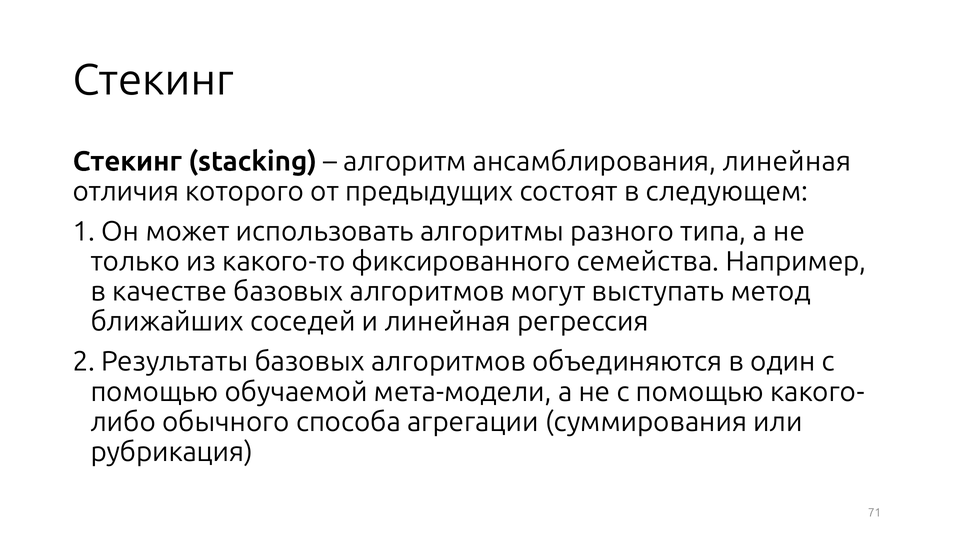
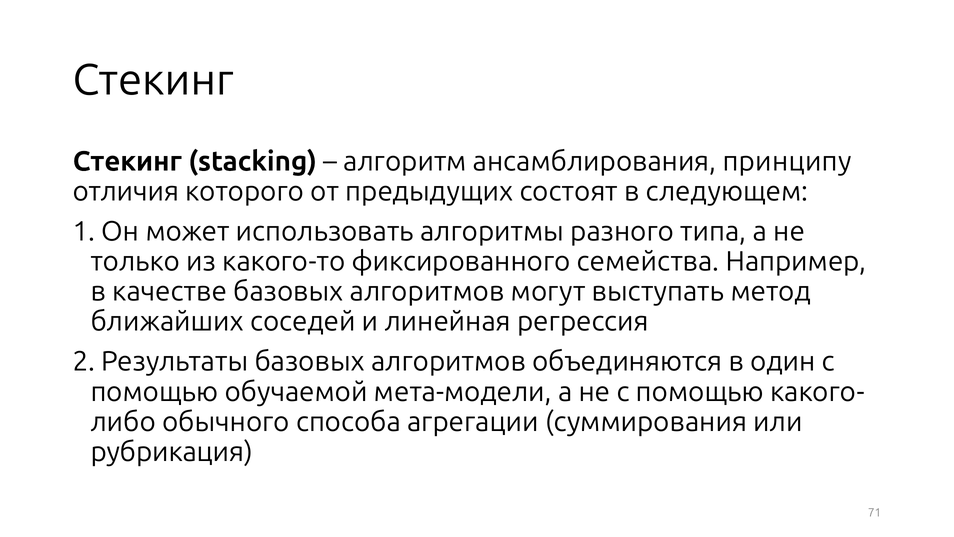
ансамблирования линейная: линейная -> принципу (787, 161)
